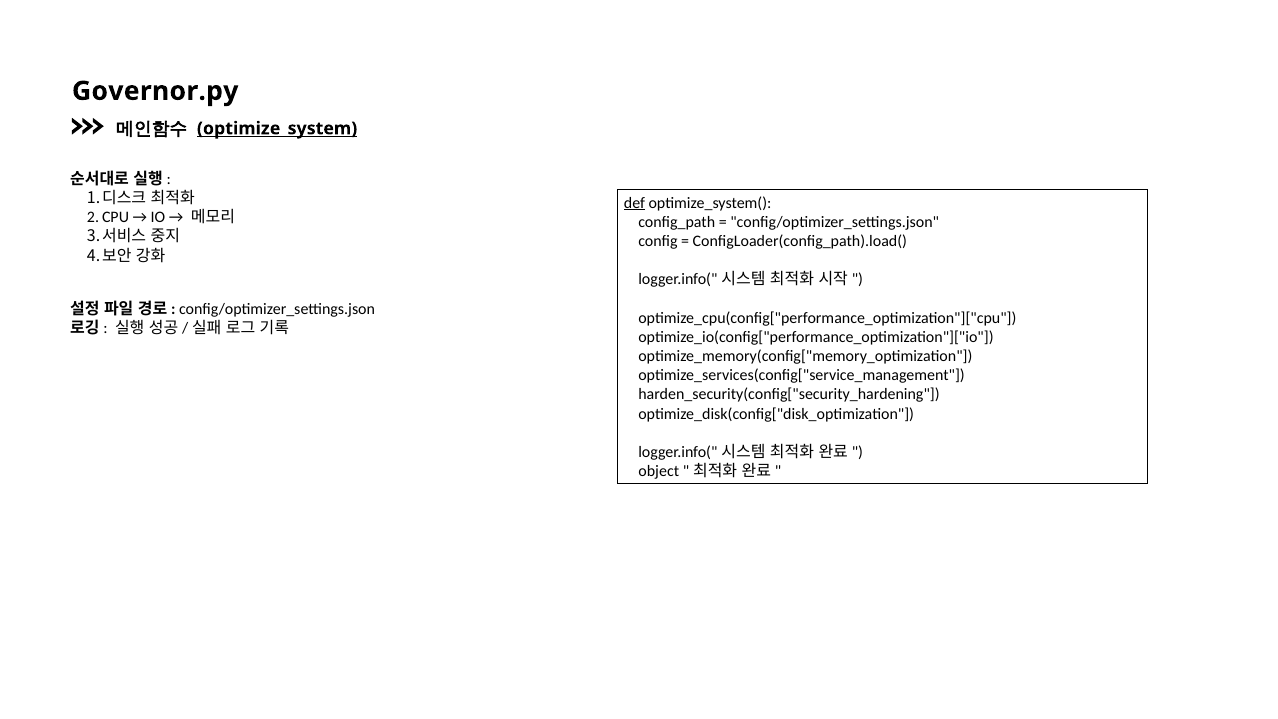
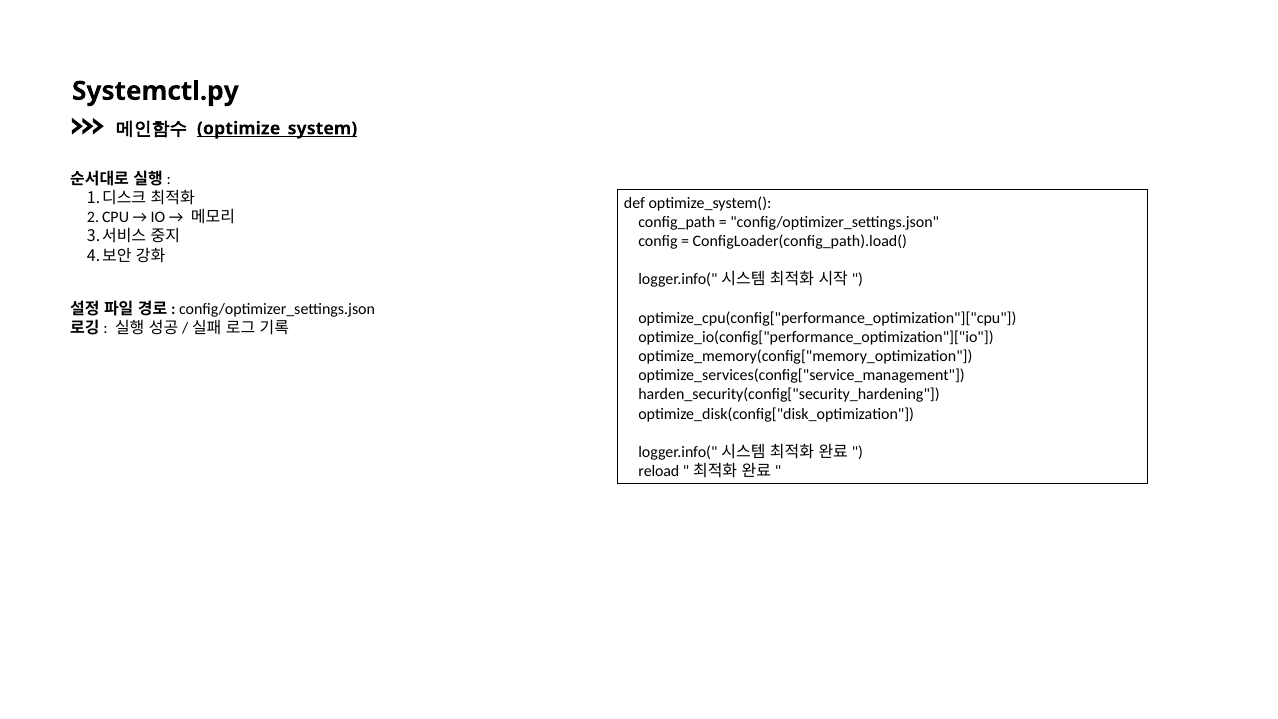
Governor.py: Governor.py -> Systemctl.py (155, 91)
def underline: present -> none (635, 203)
object: object -> reload (659, 471)
